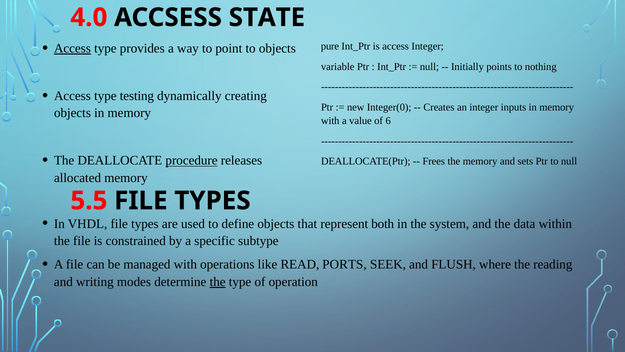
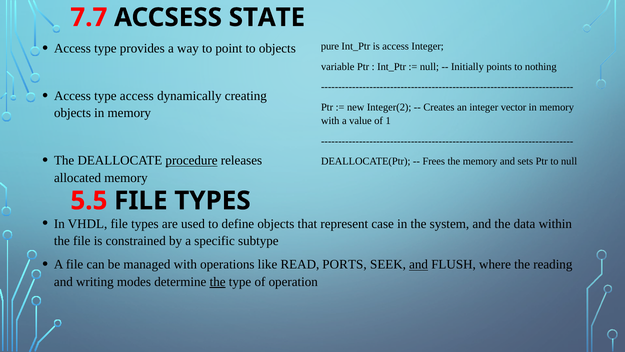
4.0: 4.0 -> 7.7 (89, 17)
Access underline: present -> none (72, 48)
type testing: testing -> access (137, 96)
Integer(0: Integer(0 -> Integer(2 (389, 107)
inputs: inputs -> vector (514, 107)
6: 6 -> 1 (388, 121)
both: both -> case (383, 223)
and underline: none -> present (419, 264)
